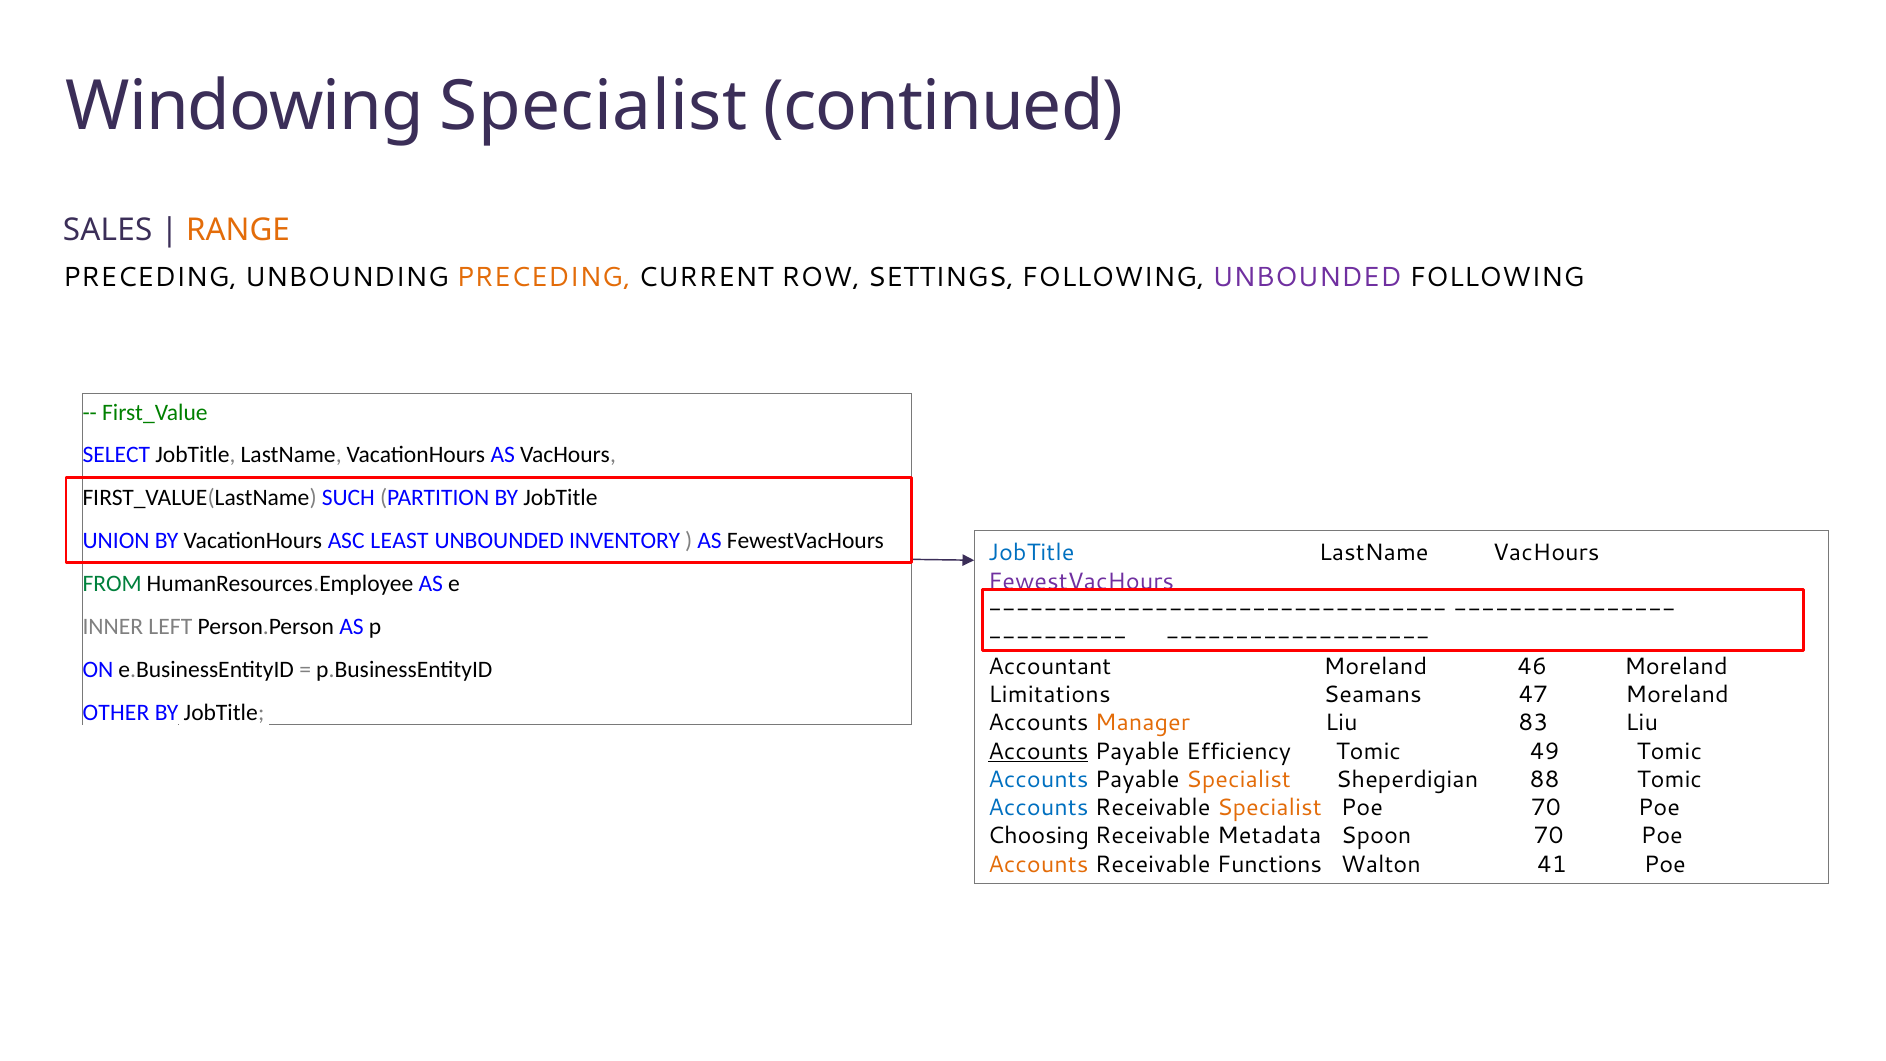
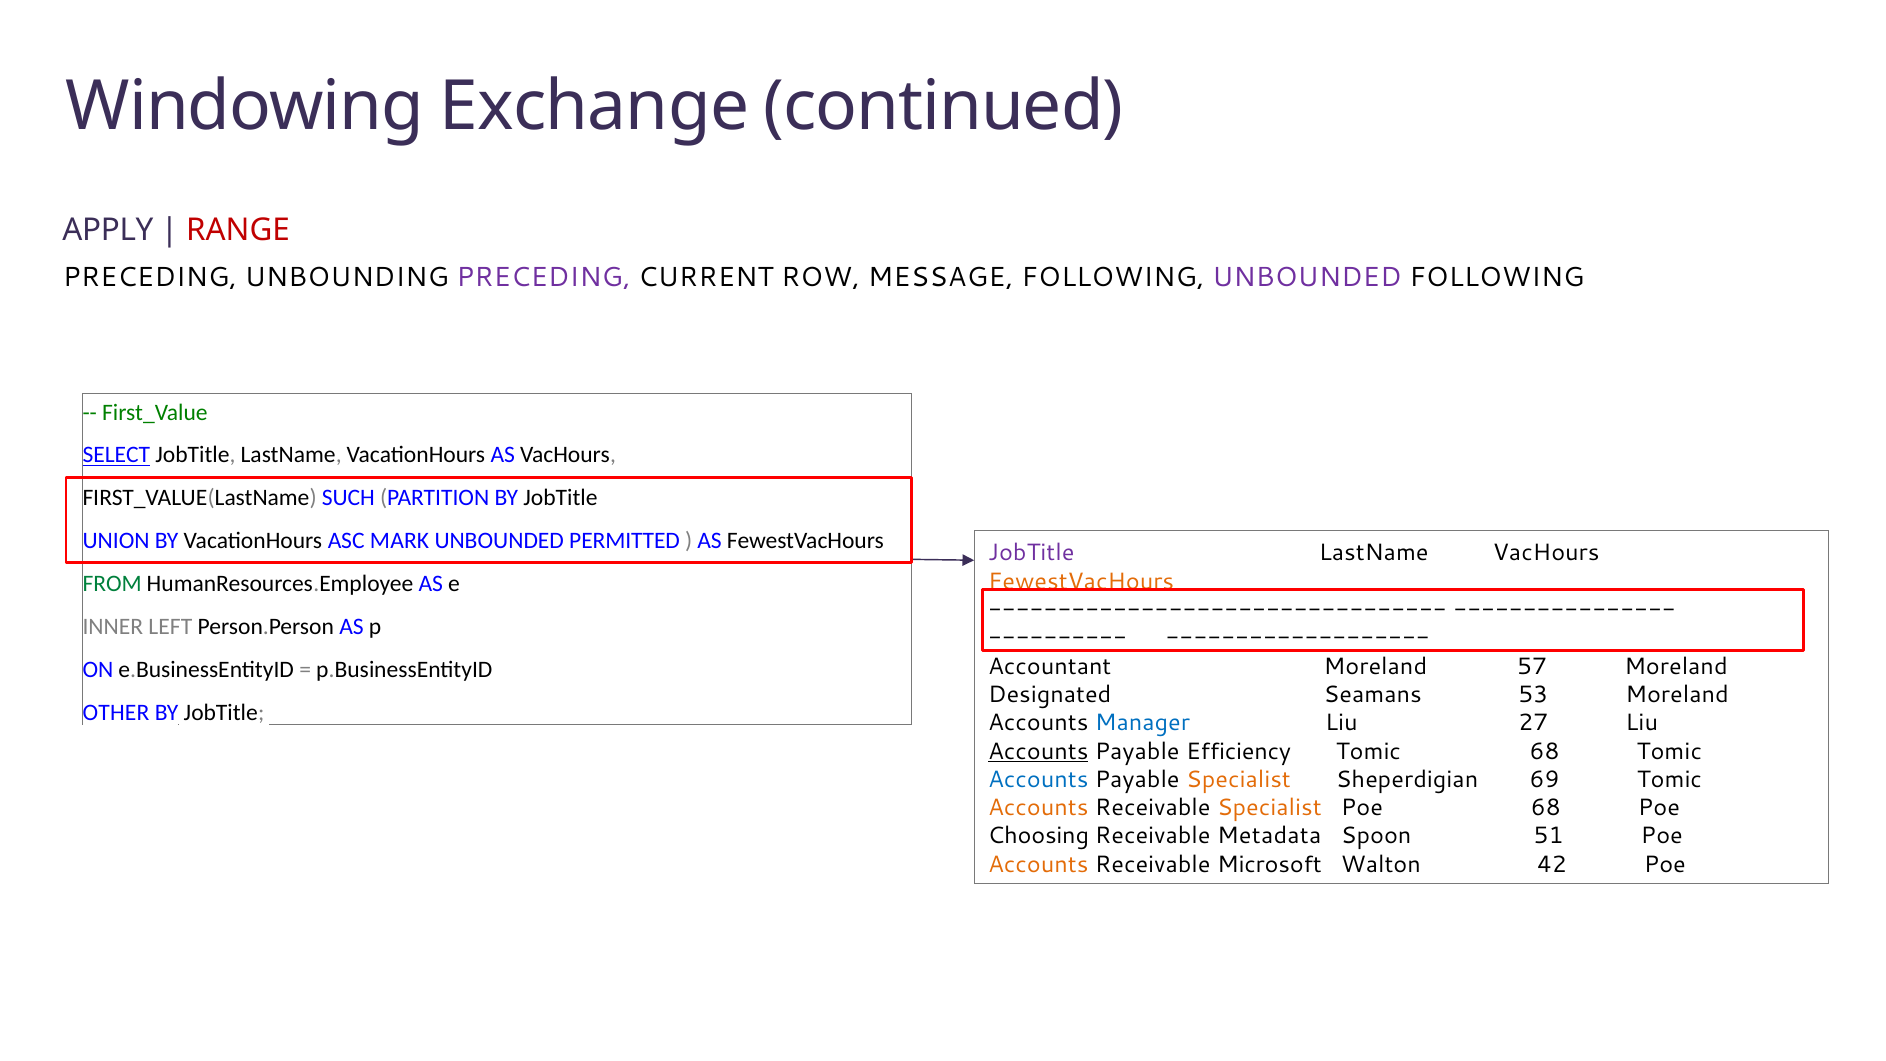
Windowing Specialist: Specialist -> Exchange (594, 106)
SALES: SALES -> APPLY (108, 230)
RANGE colour: orange -> red (238, 230)
PRECEDING colour: orange -> purple (544, 277)
SETTINGS: SETTINGS -> MESSAGE (941, 277)
SELECT underline: none -> present (116, 455)
LEAST: LEAST -> MARK (400, 541)
INVENTORY: INVENTORY -> PERMITTED (625, 541)
JobTitle colour: blue -> purple (1031, 553)
FewestVacHours colour: purple -> orange (1081, 581)
46: 46 -> 57 (1532, 666)
Limitations: Limitations -> Designated (1050, 695)
47: 47 -> 53 (1533, 695)
Manager colour: orange -> blue (1142, 723)
83: 83 -> 27 (1533, 723)
Tomic 49: 49 -> 68 (1545, 751)
88: 88 -> 69 (1545, 779)
Accounts colour: blue -> orange (1038, 808)
Poe 70: 70 -> 68 (1546, 808)
Spoon 70: 70 -> 51 (1549, 836)
Functions: Functions -> Microsoft (1269, 864)
41: 41 -> 42 (1552, 864)
